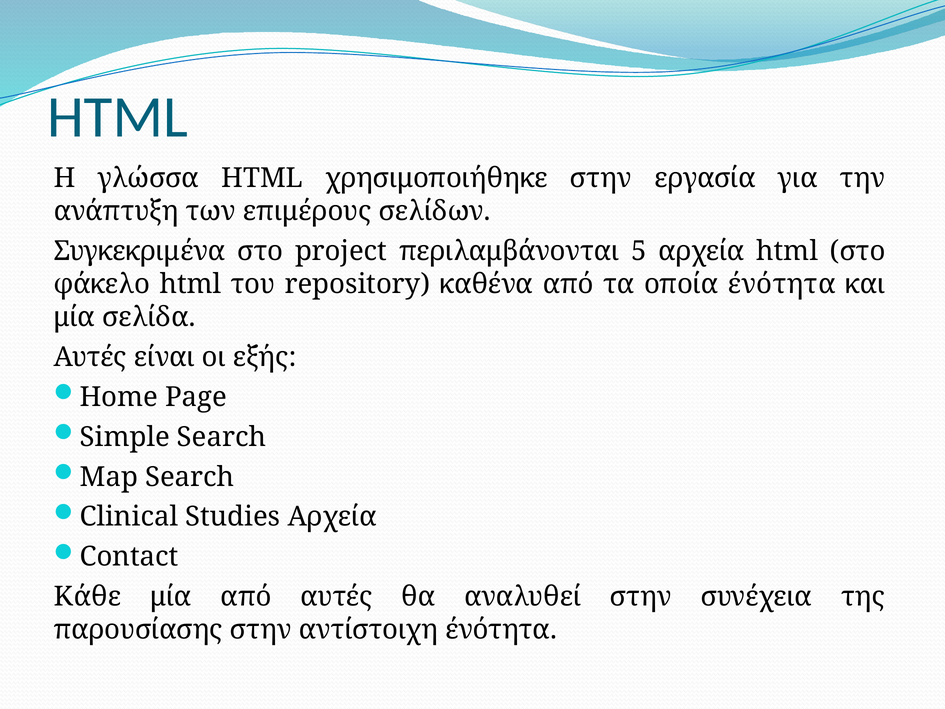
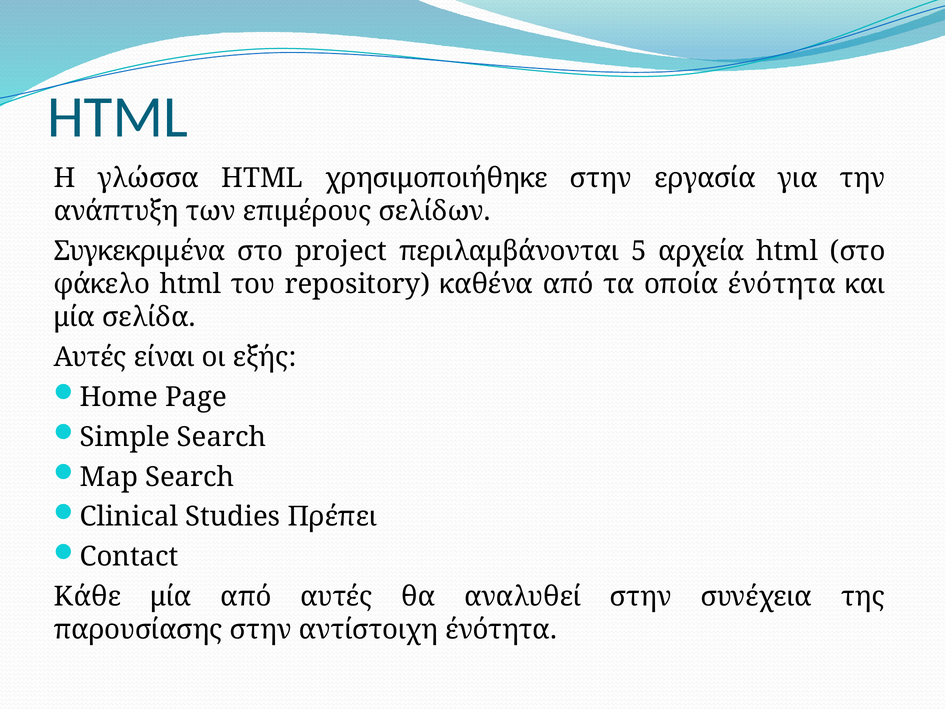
Studies Αρχεία: Αρχεία -> Πρέπει (332, 517)
